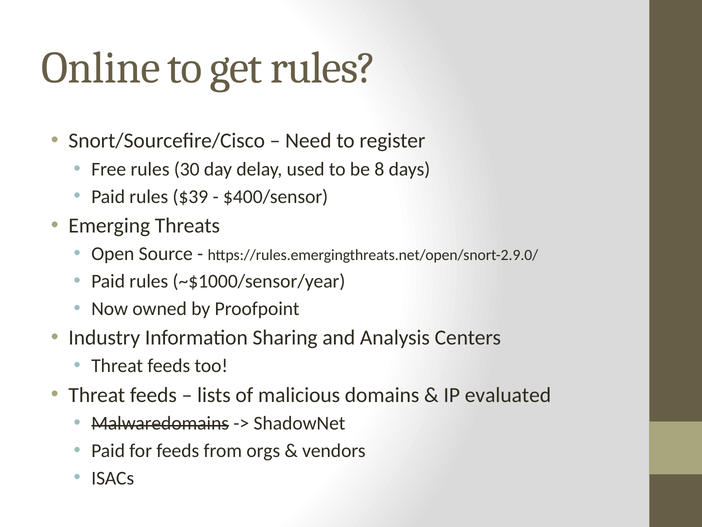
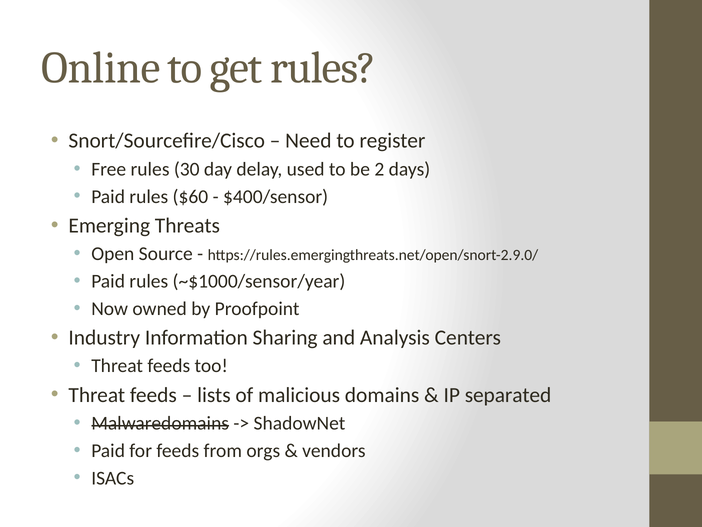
8: 8 -> 2 (379, 169)
$39: $39 -> $60 (190, 196)
evaluated: evaluated -> separated (508, 395)
